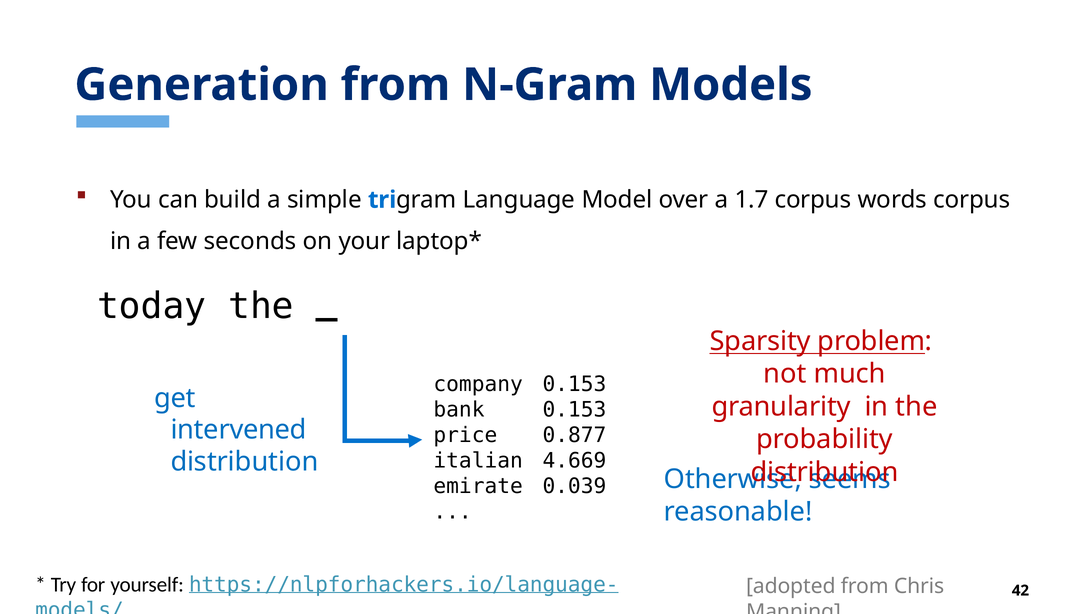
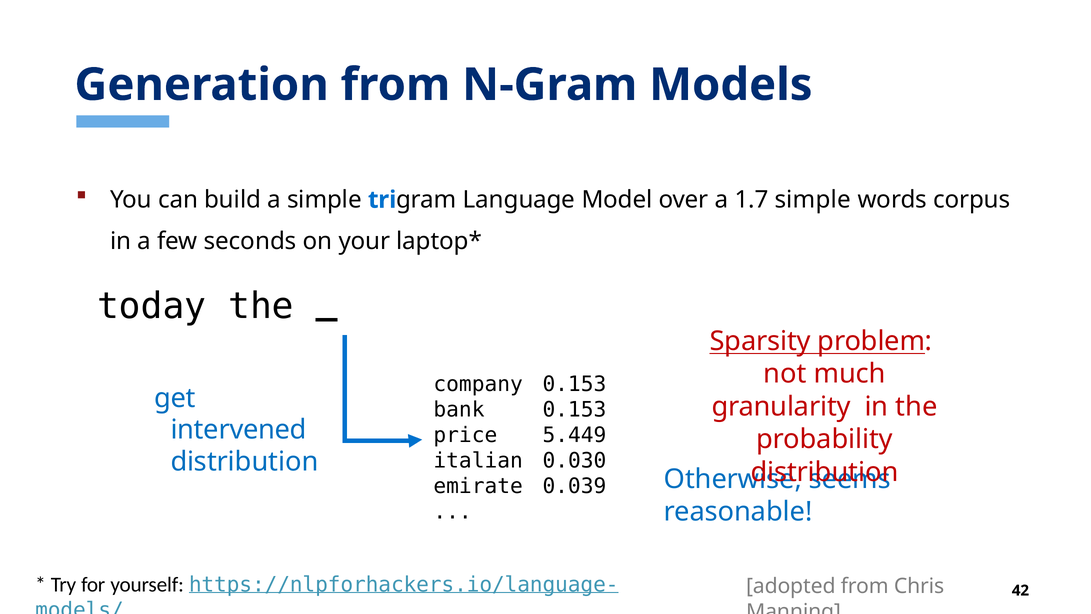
1.7 corpus: corpus -> simple (813, 200)
0.877: 0.877 -> 5.449 (574, 435)
4.669: 4.669 -> 0.030 (574, 460)
